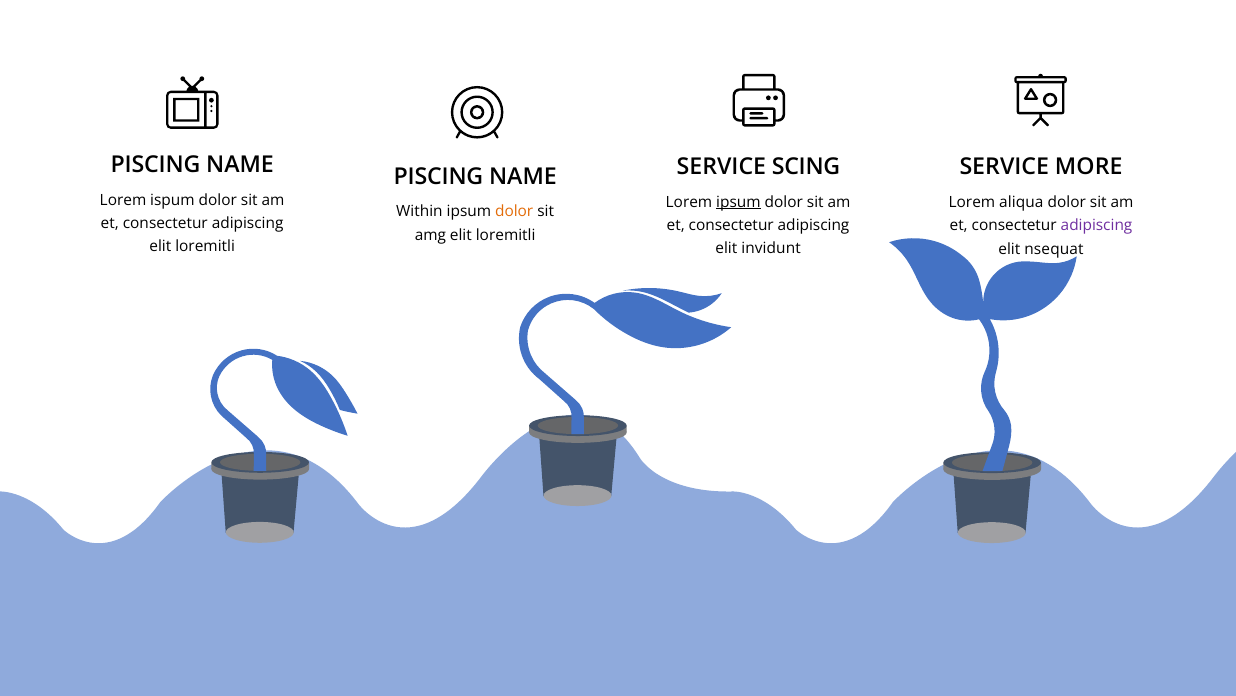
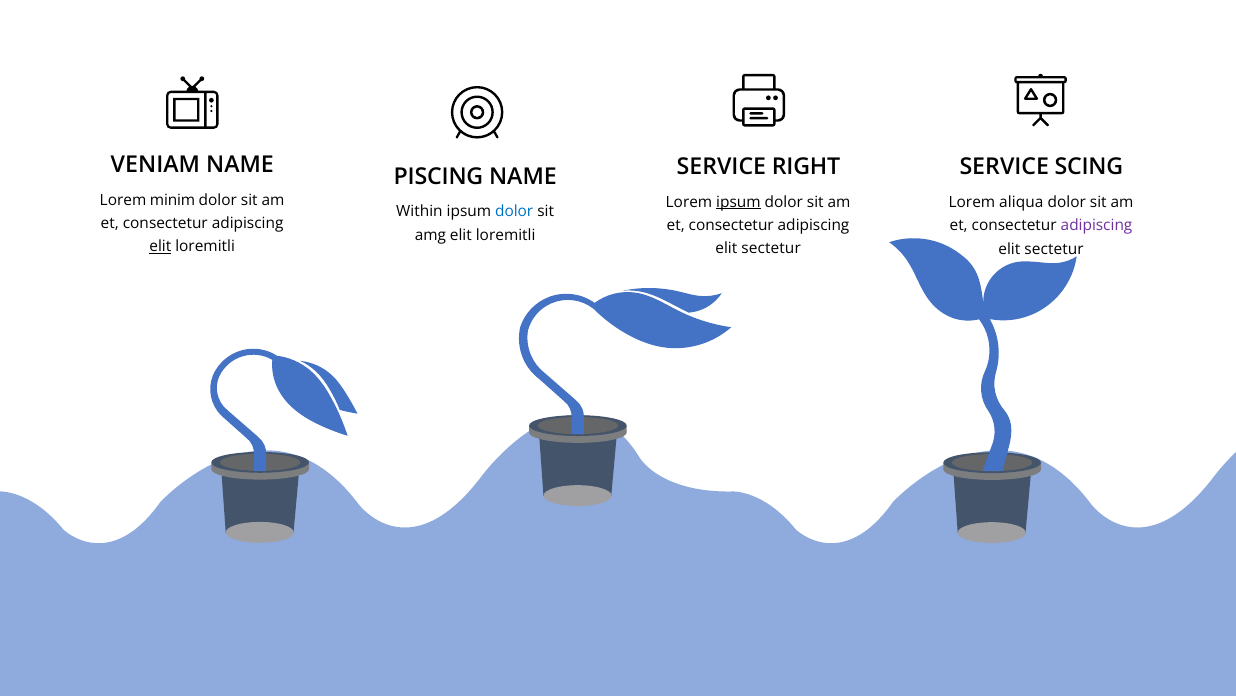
PISCING: PISCING -> VENIAM (155, 164)
SCING: SCING -> RIGHT (806, 167)
MORE: MORE -> SCING (1089, 167)
ispum: ispum -> minim (173, 200)
dolor colour: orange -> blue (514, 212)
elit underline: none -> present (160, 246)
invidunt: invidunt -> sectetur (771, 248)
nsequat: nsequat -> sectetur (1054, 249)
